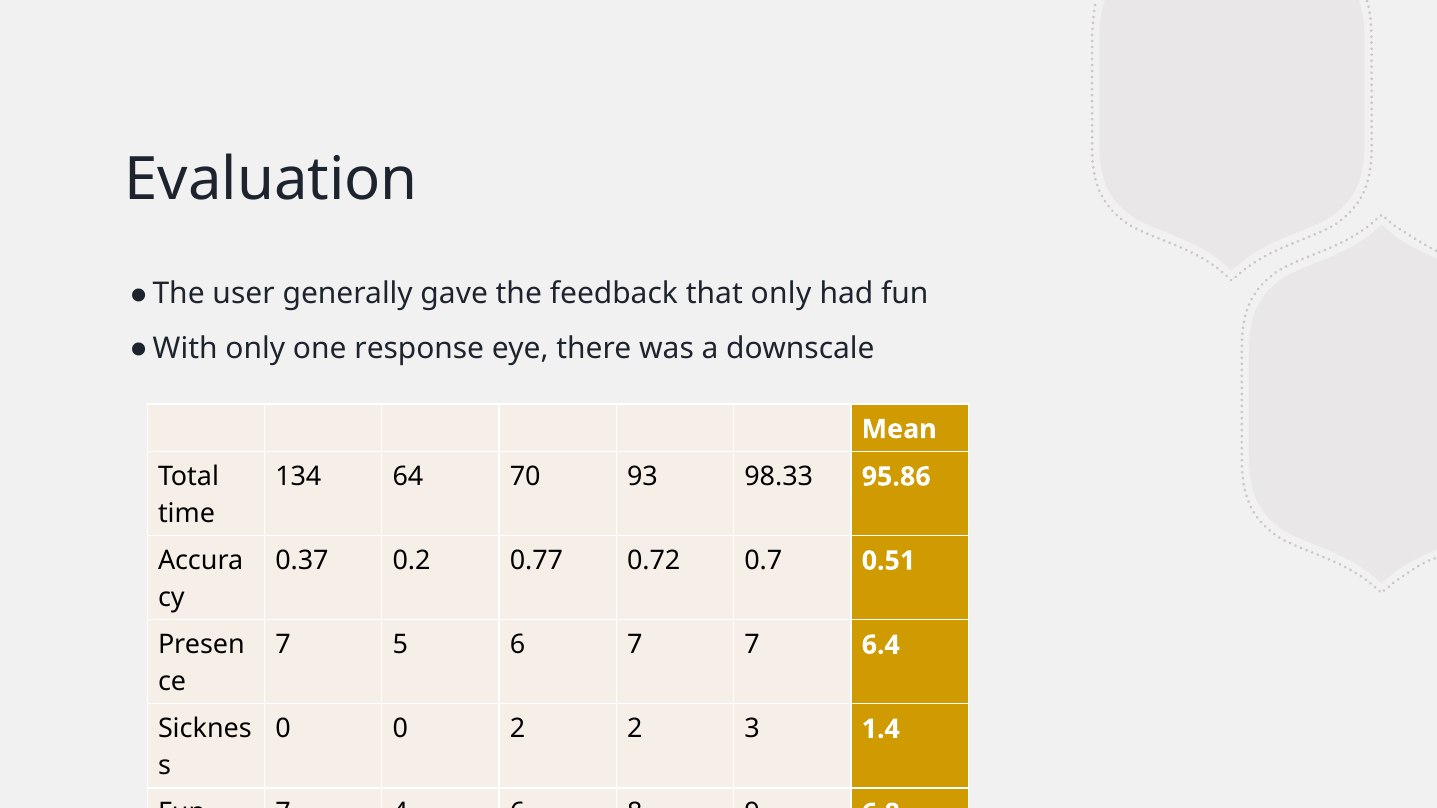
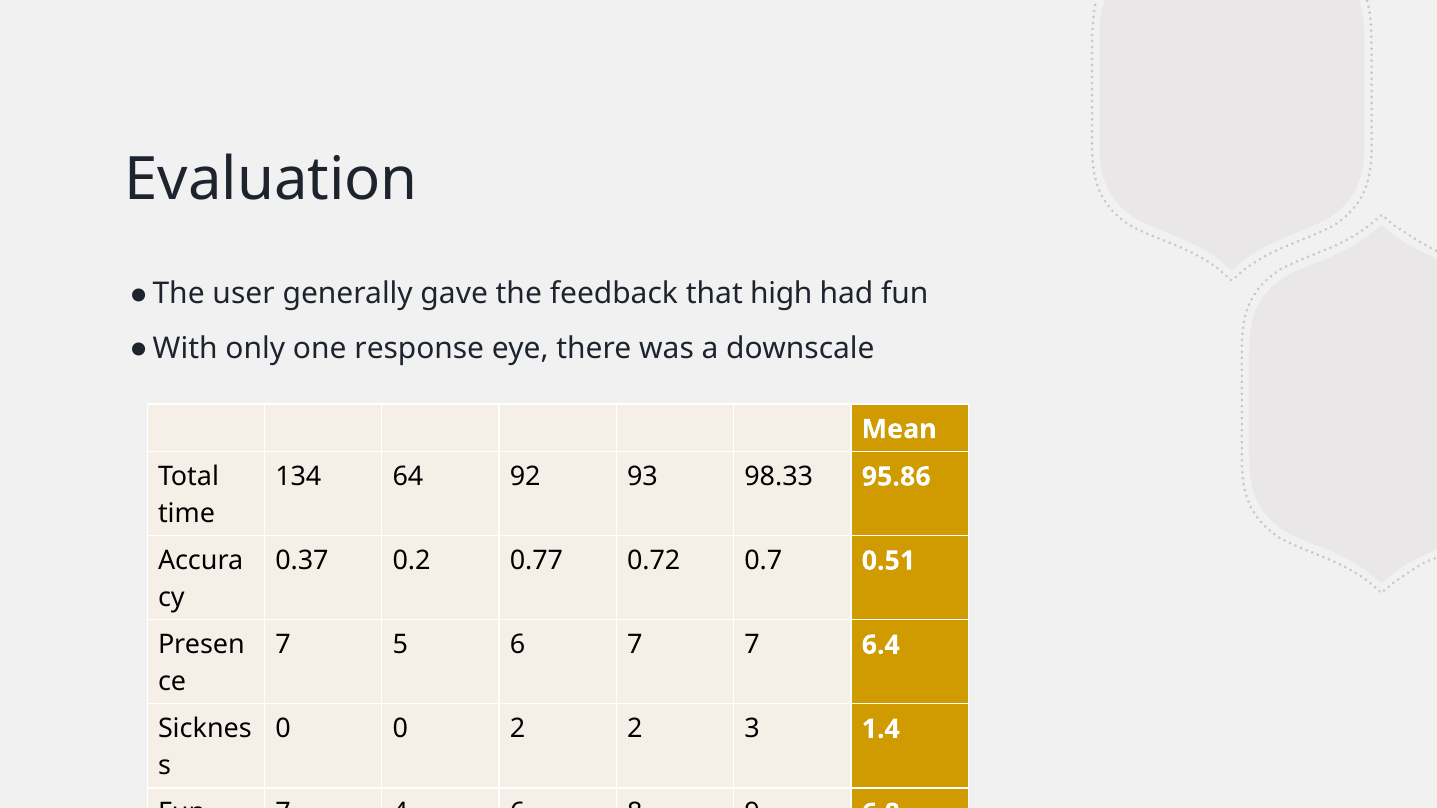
that only: only -> high (781, 294)
70: 70 -> 92 (525, 477)
